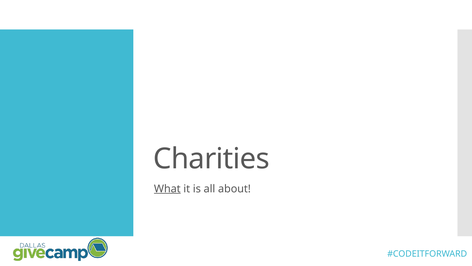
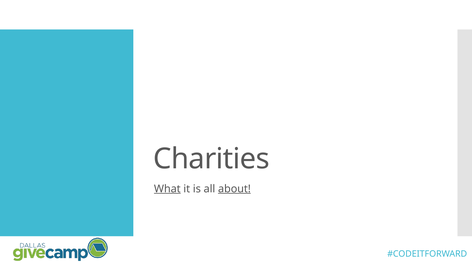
about underline: none -> present (234, 188)
